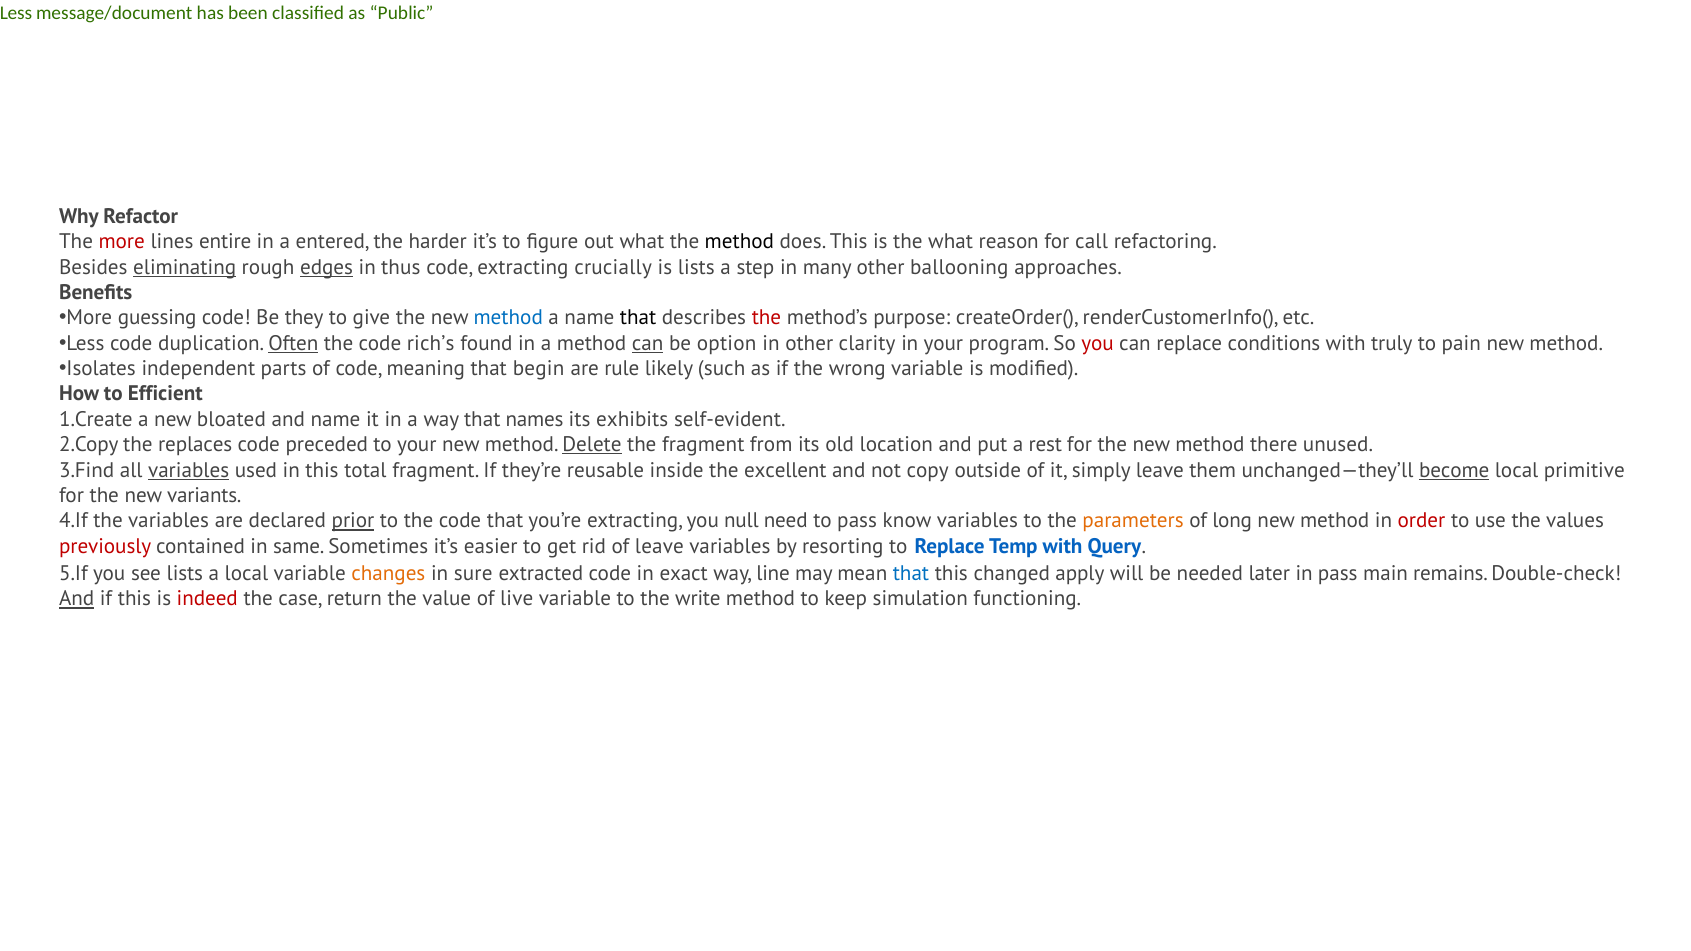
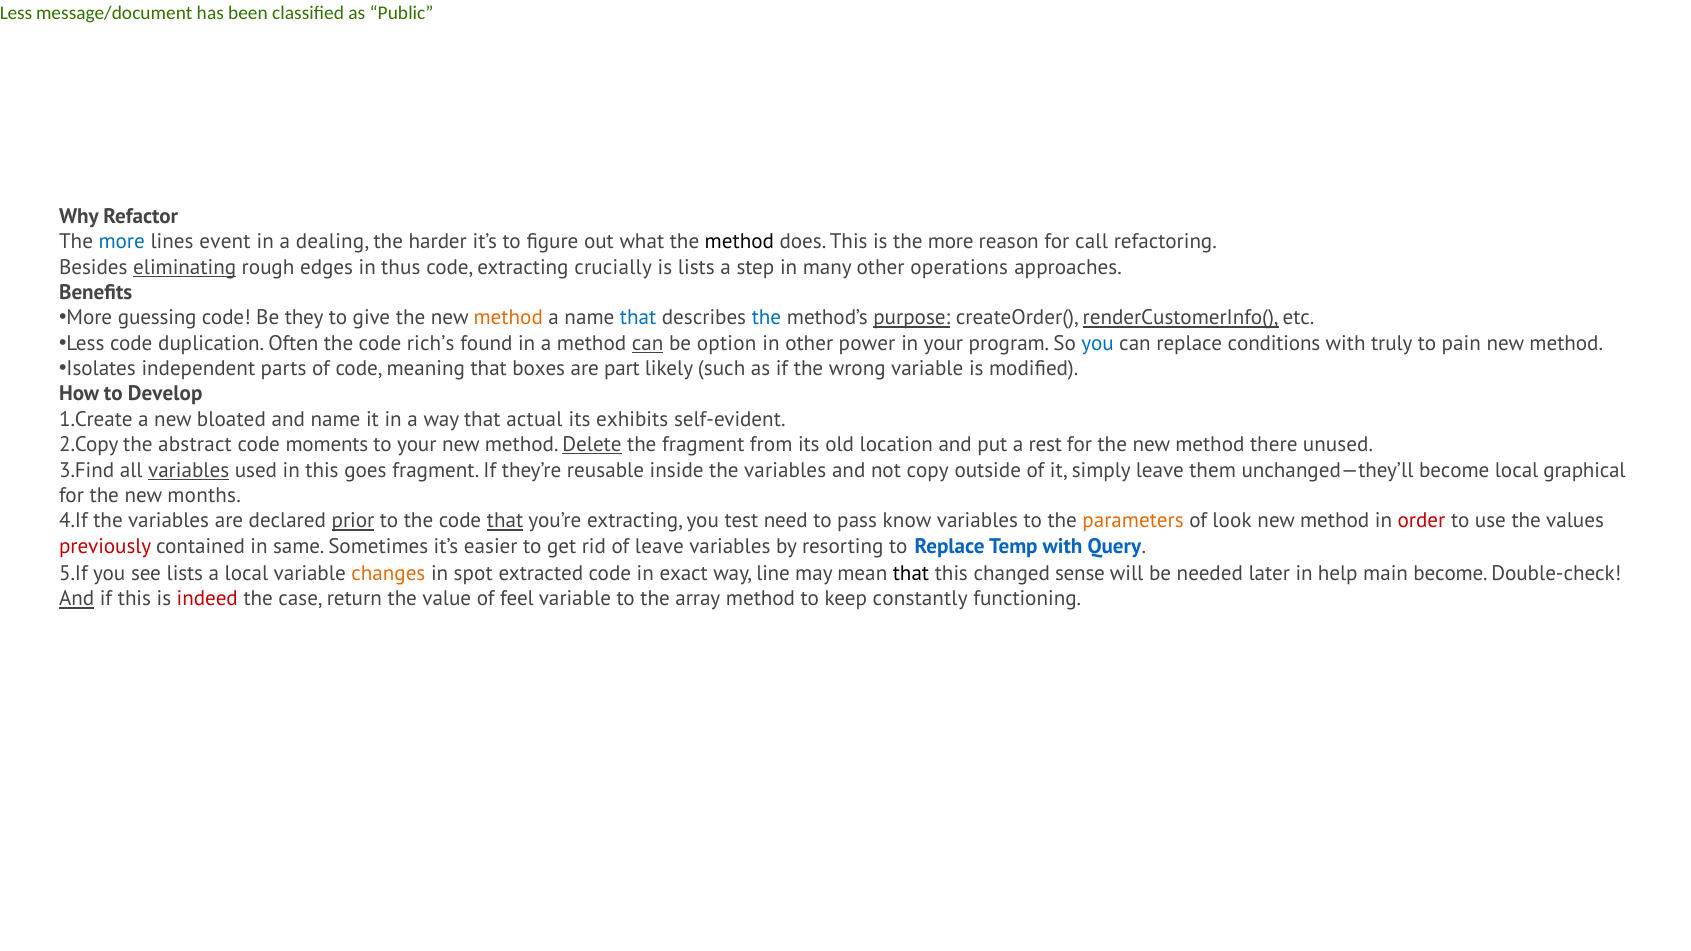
more colour: red -> blue (122, 242)
entire: entire -> event (225, 242)
entered: entered -> dealing (333, 242)
is the what: what -> more (951, 242)
edges underline: present -> none (327, 267)
ballooning: ballooning -> operations (959, 267)
method colour: blue -> orange (508, 318)
that colour: black -> blue (638, 318)
the colour: red -> blue (766, 318)
purpose underline: none -> present (912, 318)
renderCustomerInfo( underline: none -> present (1181, 318)
Often underline: present -> none (293, 343)
clarity: clarity -> power (867, 343)
you colour: red -> blue (1097, 343)
begin: begin -> boxes (539, 369)
rule: rule -> part (622, 369)
Efficient: Efficient -> Develop (165, 394)
names: names -> actual (534, 419)
replaces: replaces -> abstract (195, 445)
preceded: preceded -> moments (327, 445)
total: total -> goes (365, 470)
inside the excellent: excellent -> variables (785, 470)
become underline: present -> none (1454, 470)
primitive: primitive -> graphical (1584, 470)
variants: variants -> months (204, 496)
that underline: none -> present (505, 521)
null: null -> test (741, 521)
long: long -> look (1232, 521)
sure: sure -> spot (473, 574)
that colour: blue -> black (911, 574)
apply: apply -> sense (1080, 574)
in pass: pass -> help (1338, 574)
main remains: remains -> become (1451, 574)
live: live -> feel (517, 599)
write: write -> array (698, 599)
simulation: simulation -> constantly (920, 599)
